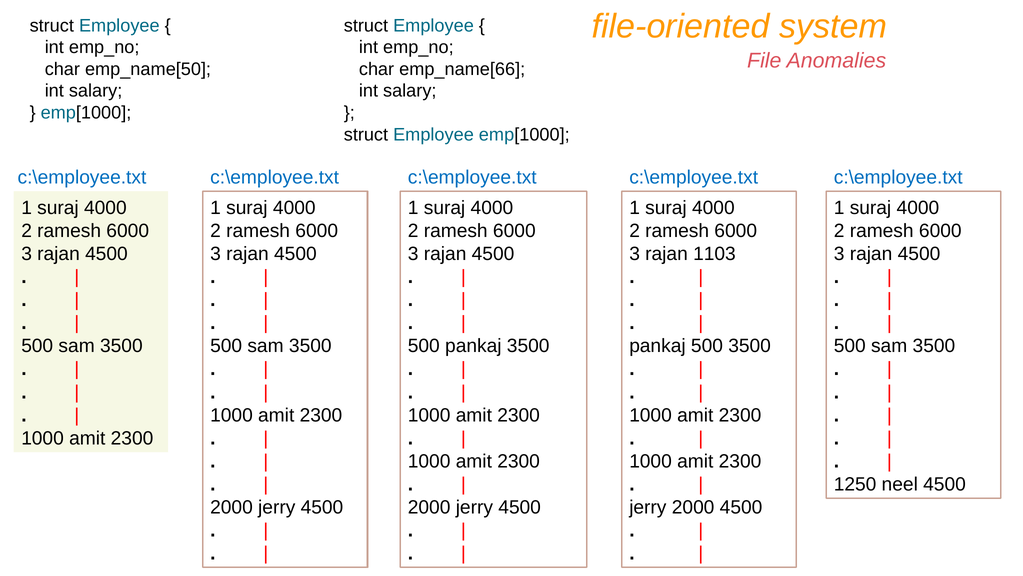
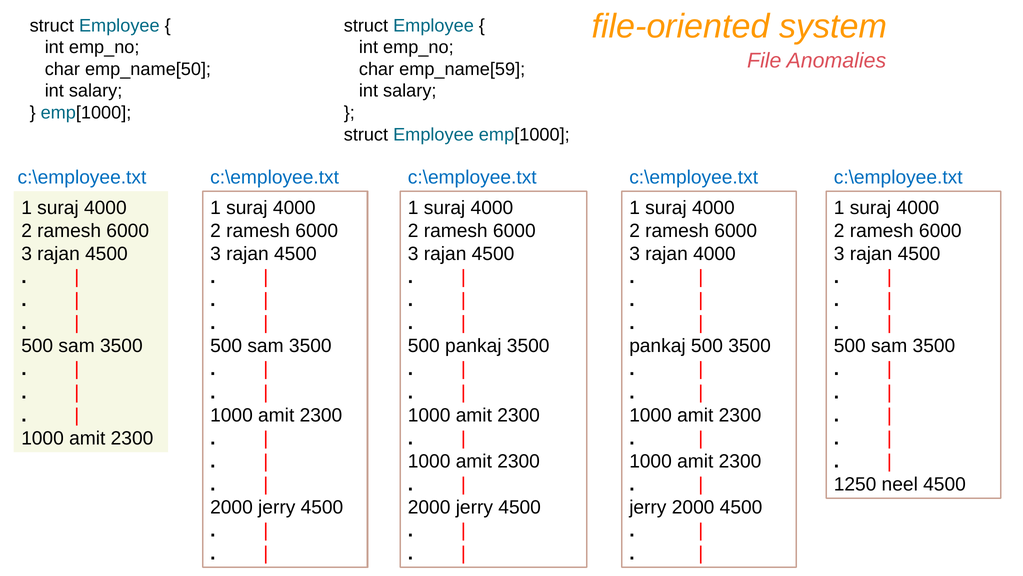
emp_name[66: emp_name[66 -> emp_name[59 (462, 69)
rajan 1103: 1103 -> 4000 (714, 254)
